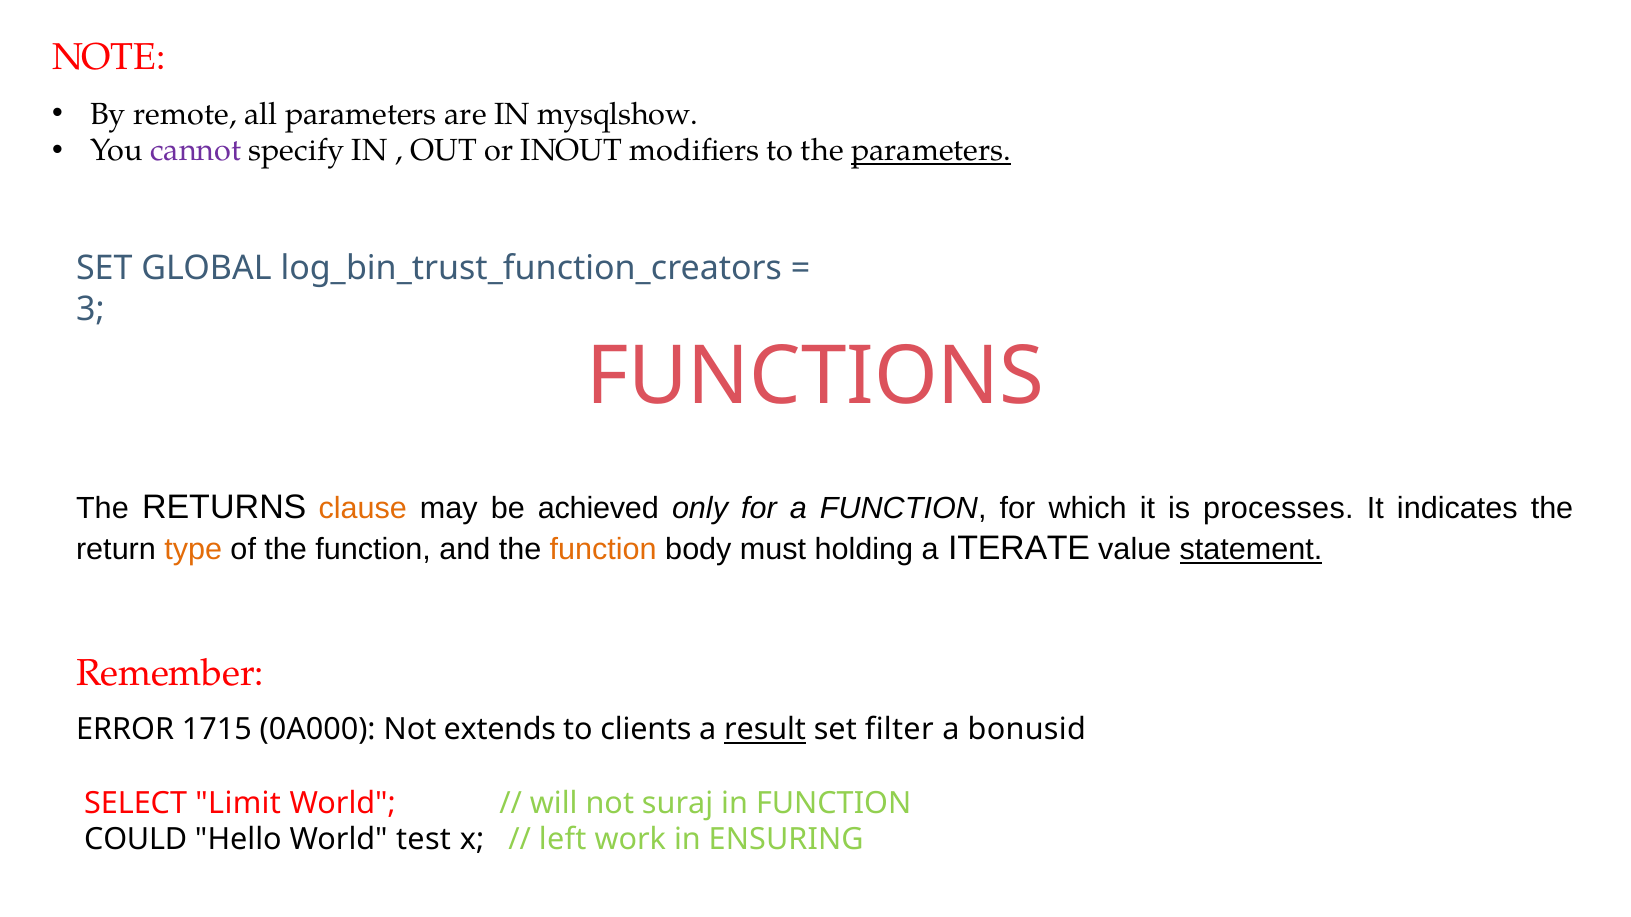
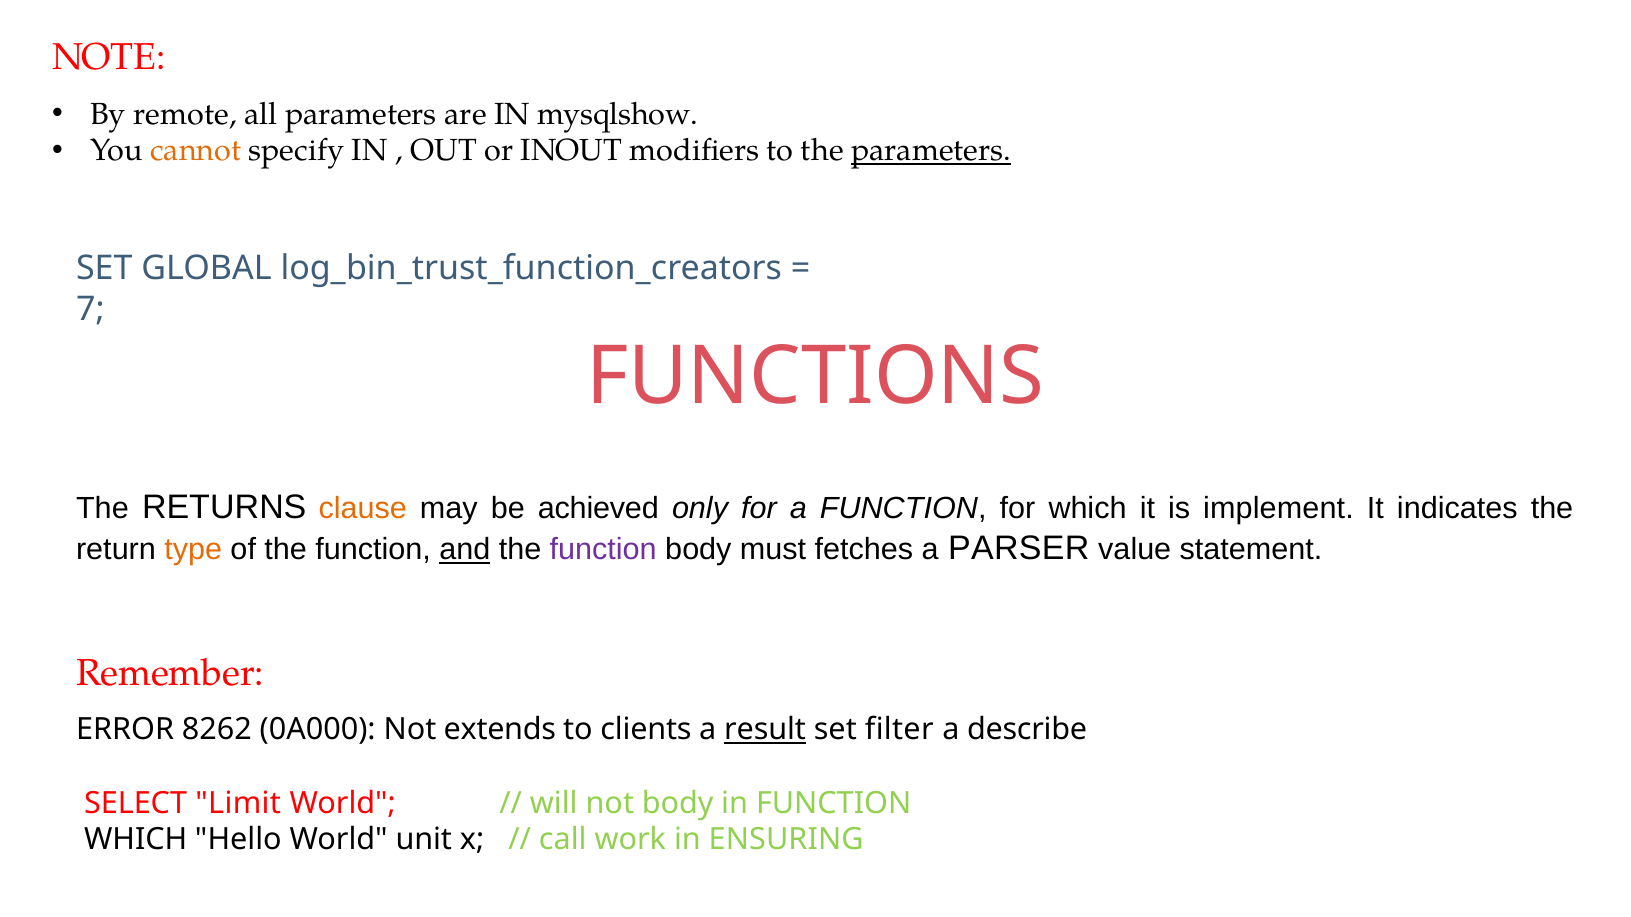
cannot colour: purple -> orange (196, 151)
3: 3 -> 7 (90, 310)
processes: processes -> implement (1278, 509)
and underline: none -> present (465, 550)
function colour: orange -> purple (603, 550)
holding: holding -> fetches (864, 550)
ITERATE: ITERATE -> PARSER (1019, 549)
statement underline: present -> none (1251, 550)
1715: 1715 -> 8262 (217, 730)
bonusid: bonusid -> describe (1027, 730)
not suraj: suraj -> body (678, 803)
COULD: COULD -> WHICH (136, 840)
test: test -> unit (424, 840)
left: left -> call (563, 840)
